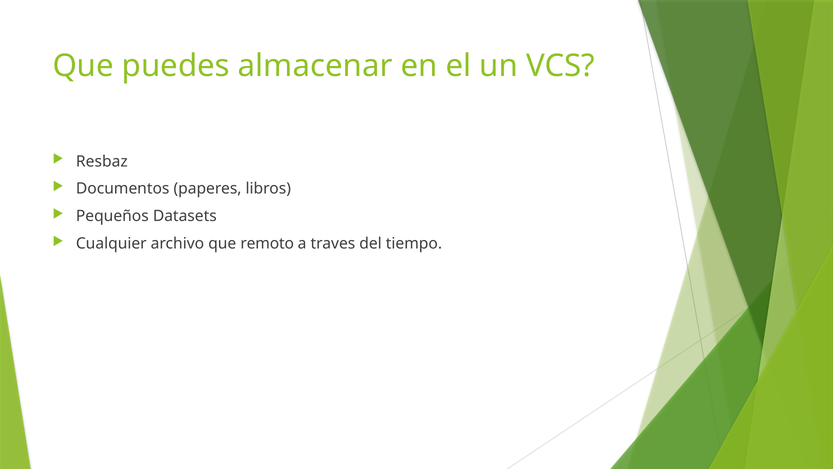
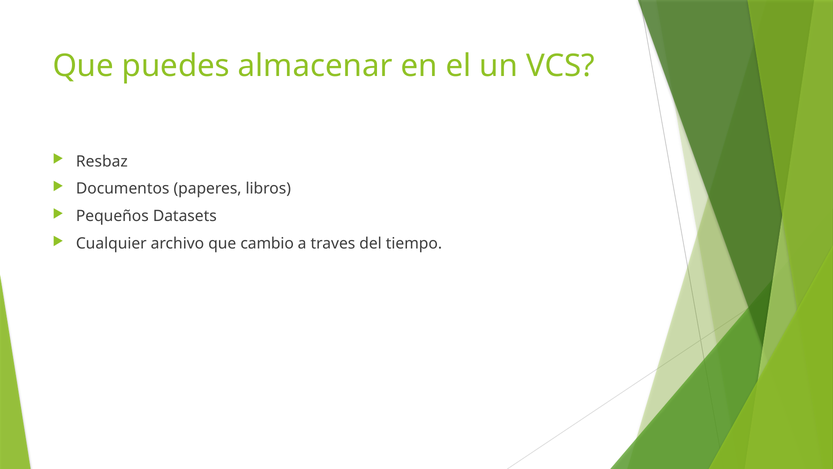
remoto: remoto -> cambio (267, 243)
